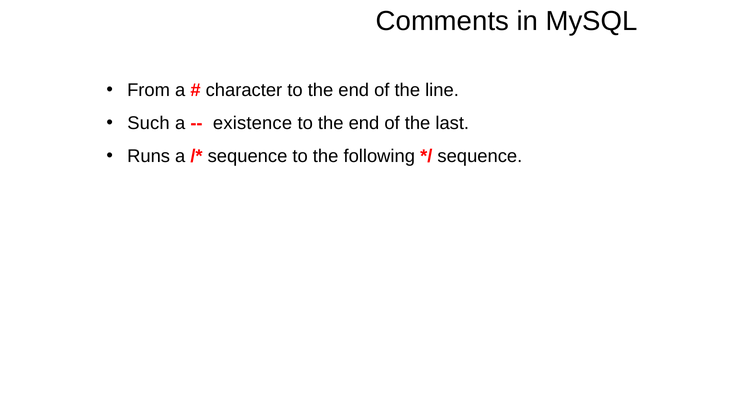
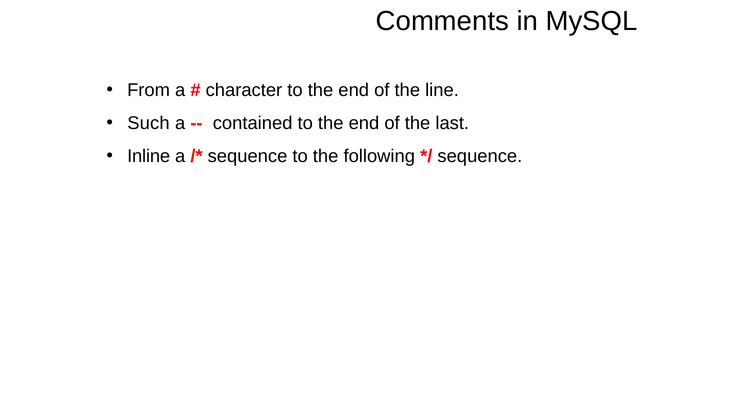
existence: existence -> contained (253, 123)
Runs: Runs -> Inline (149, 156)
